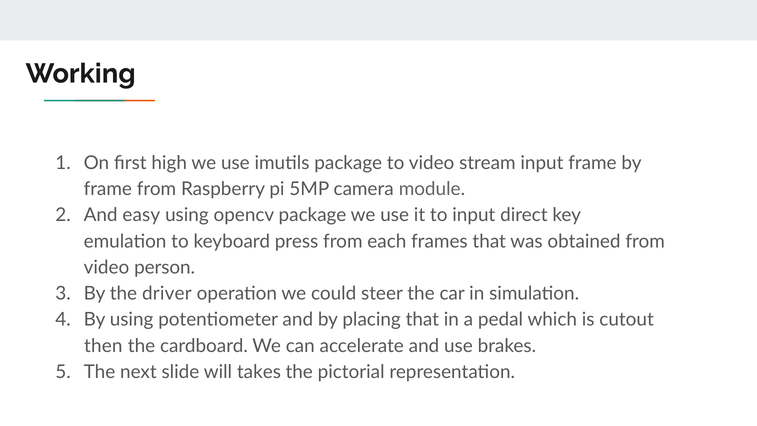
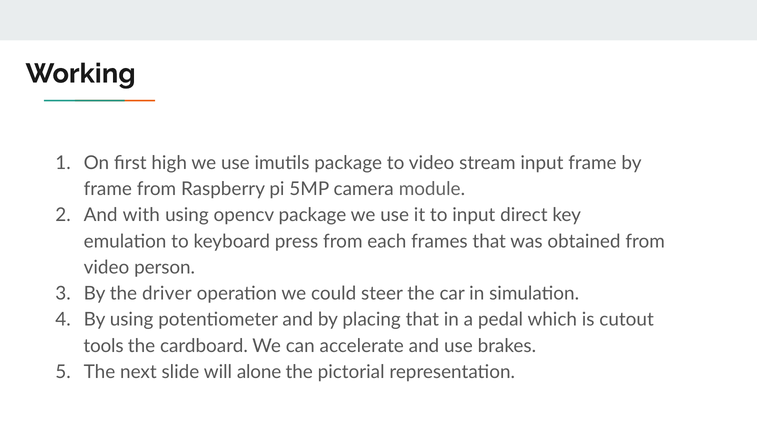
easy: easy -> with (141, 215)
then: then -> tools (104, 346)
takes: takes -> alone (259, 372)
